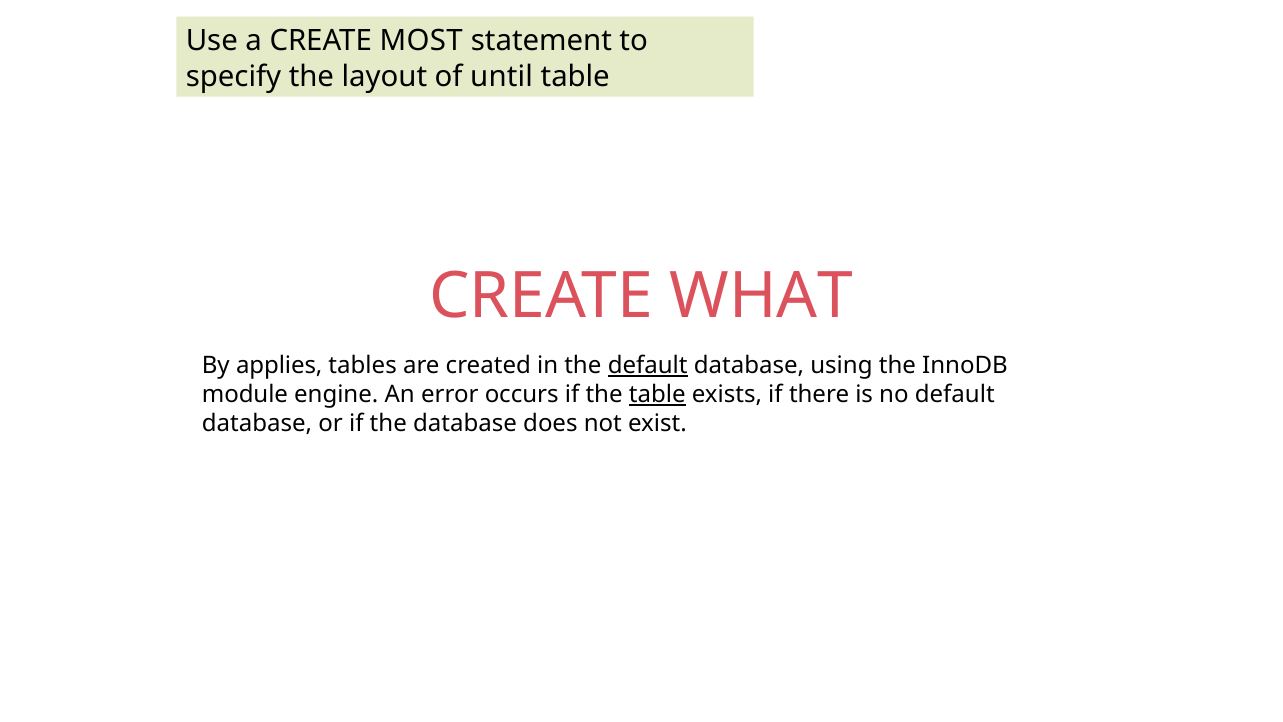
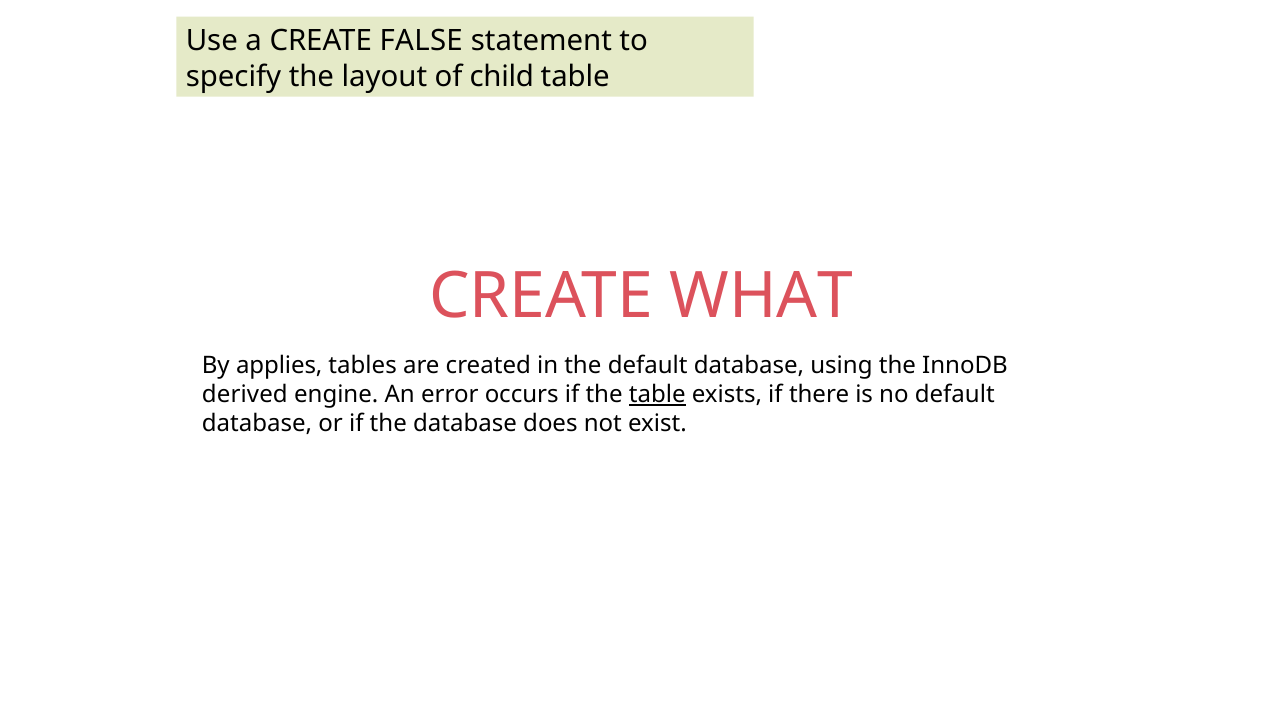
MOST: MOST -> FALSE (421, 41)
until: until -> child (502, 76)
default underline: present -> none (648, 366)
module: module -> derived (245, 395)
